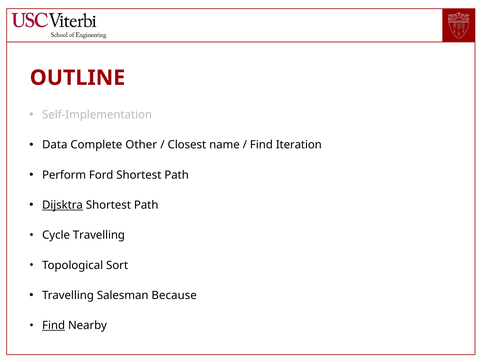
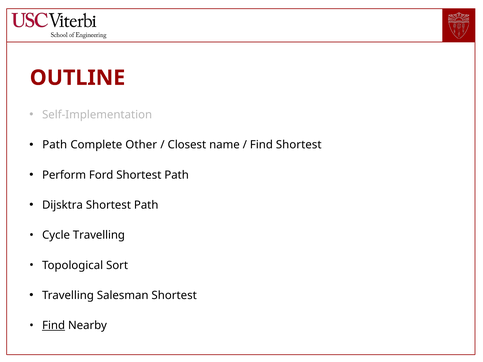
Data: Data -> Path (55, 145)
Find Iteration: Iteration -> Shortest (299, 145)
Dijsktra underline: present -> none (62, 205)
Salesman Because: Because -> Shortest (174, 296)
